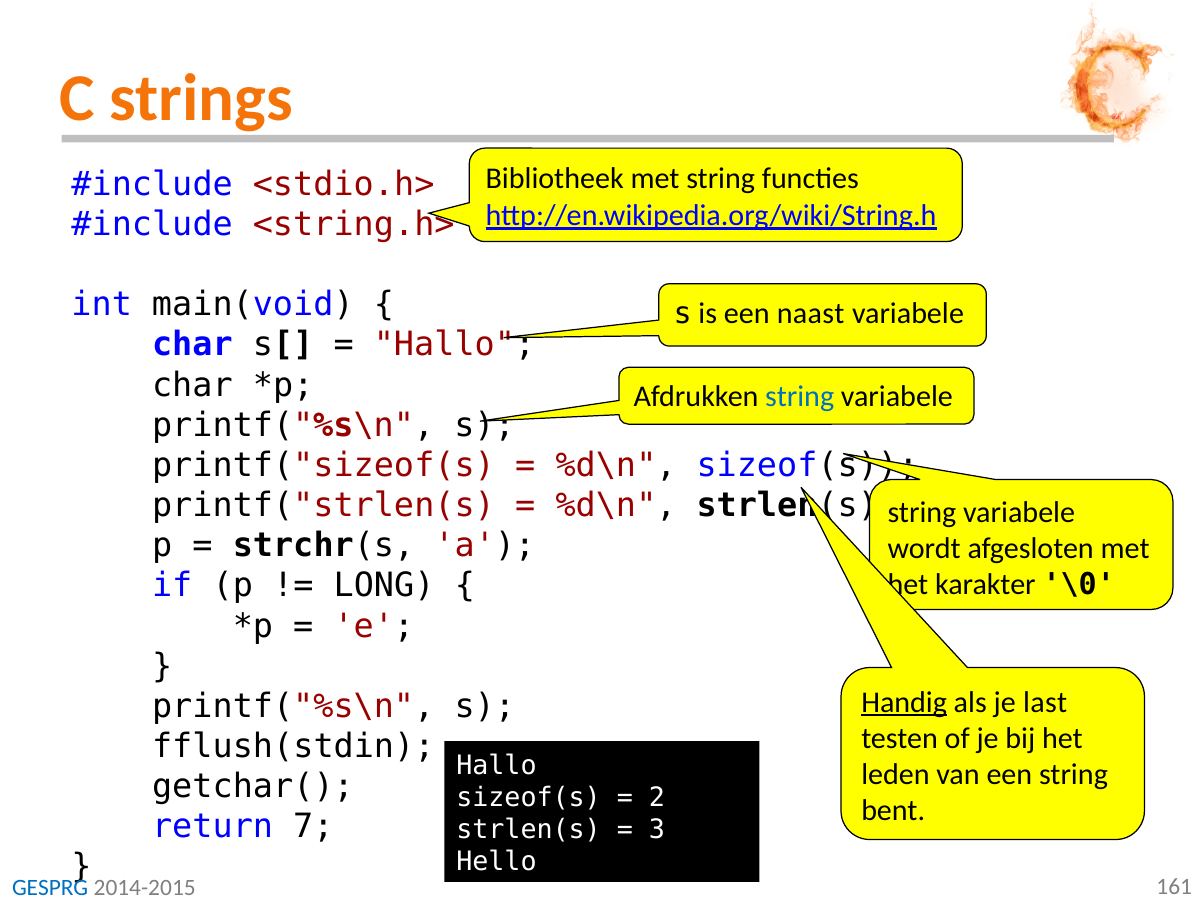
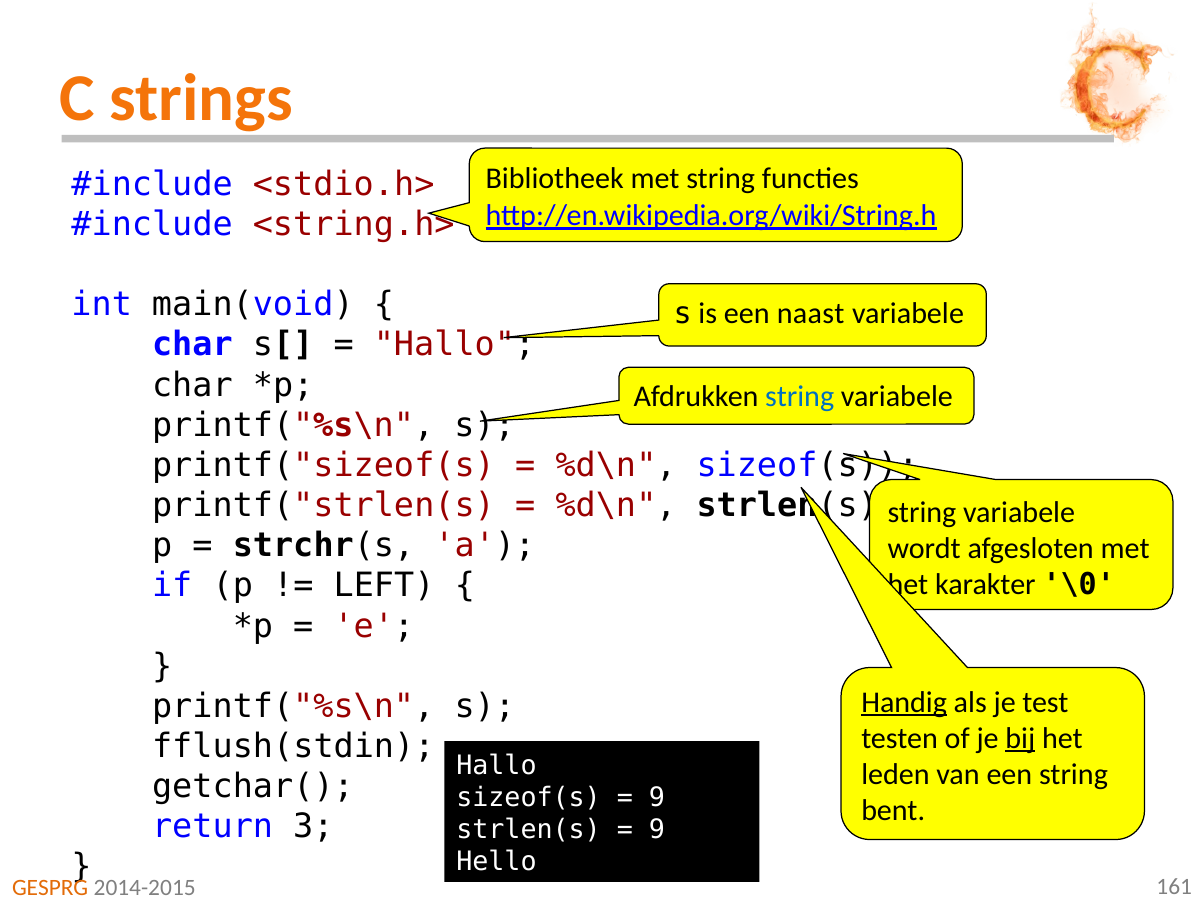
LONG: LONG -> LEFT (384, 586)
last: last -> test (1045, 702)
bij underline: none -> present (1020, 738)
2: 2 -> 9 (657, 797)
7: 7 -> 3 (313, 827)
3: 3 -> 9 (657, 829)
GESPRG colour: blue -> orange (50, 887)
